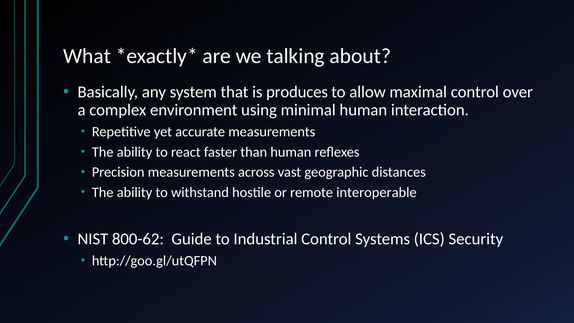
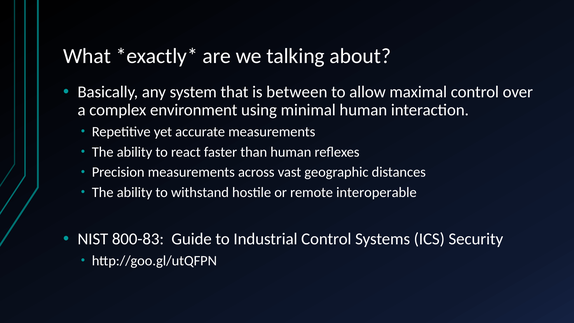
produces: produces -> between (297, 92)
800-62: 800-62 -> 800-83 (138, 239)
